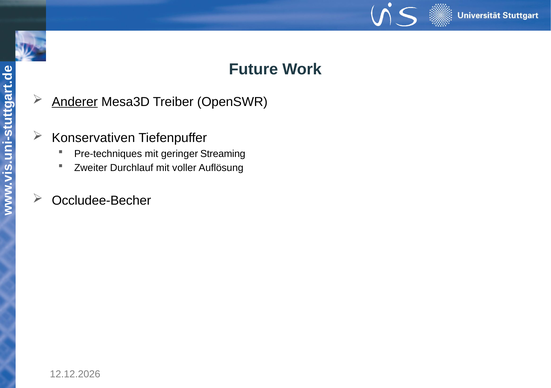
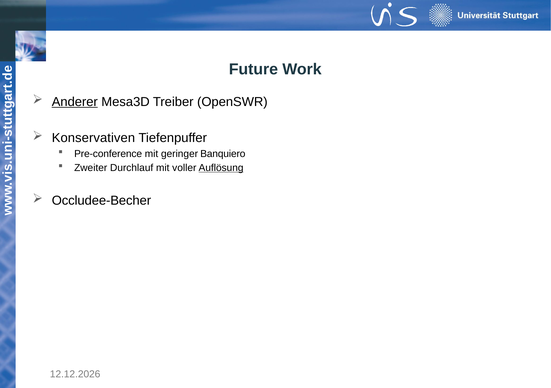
Pre-techniques: Pre-techniques -> Pre-conference (108, 154)
Streaming: Streaming -> Banquiero (223, 154)
Auflösung underline: none -> present (221, 168)
